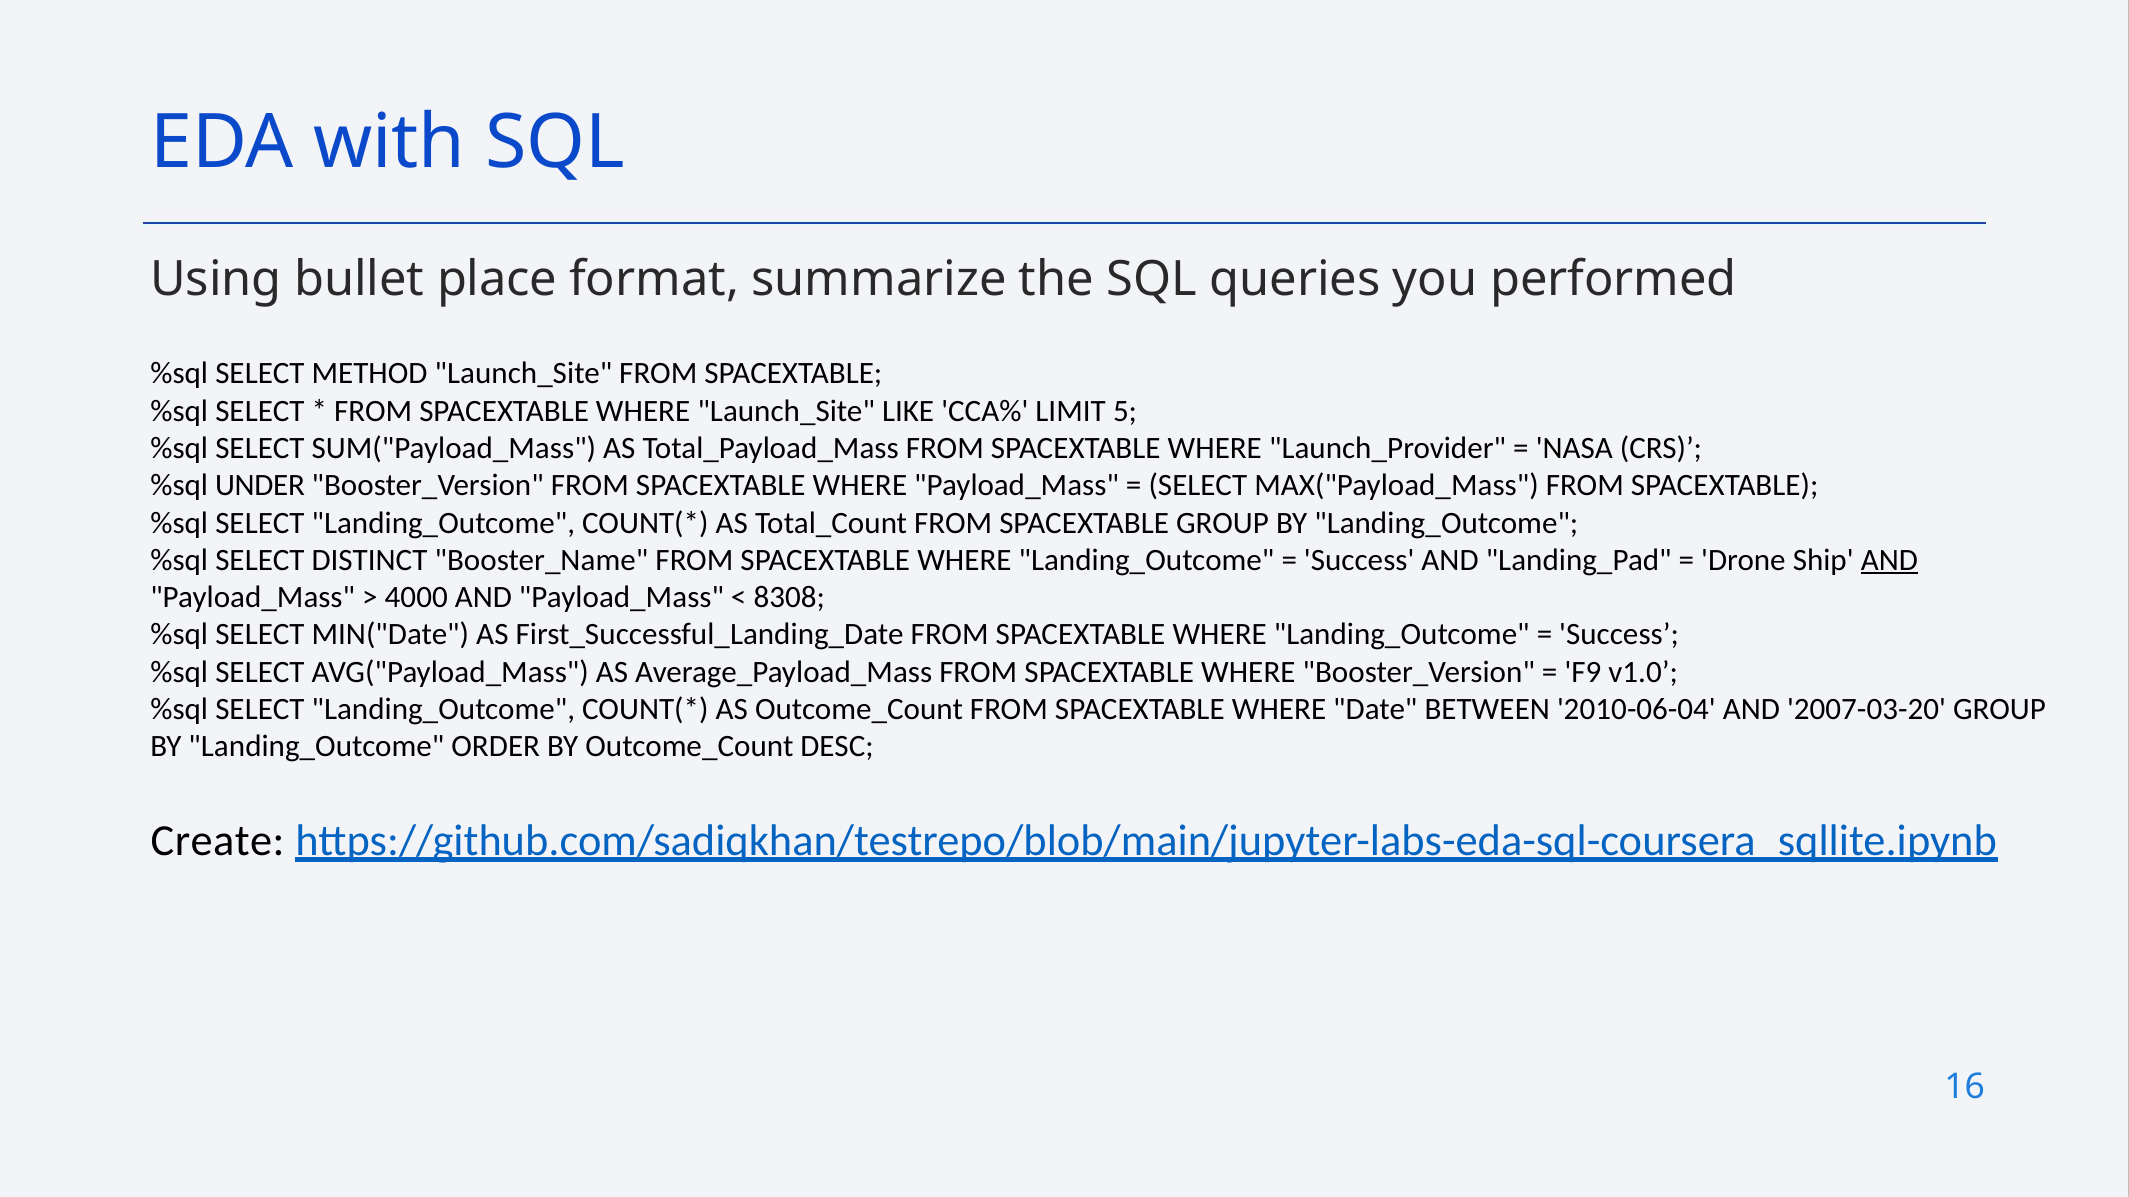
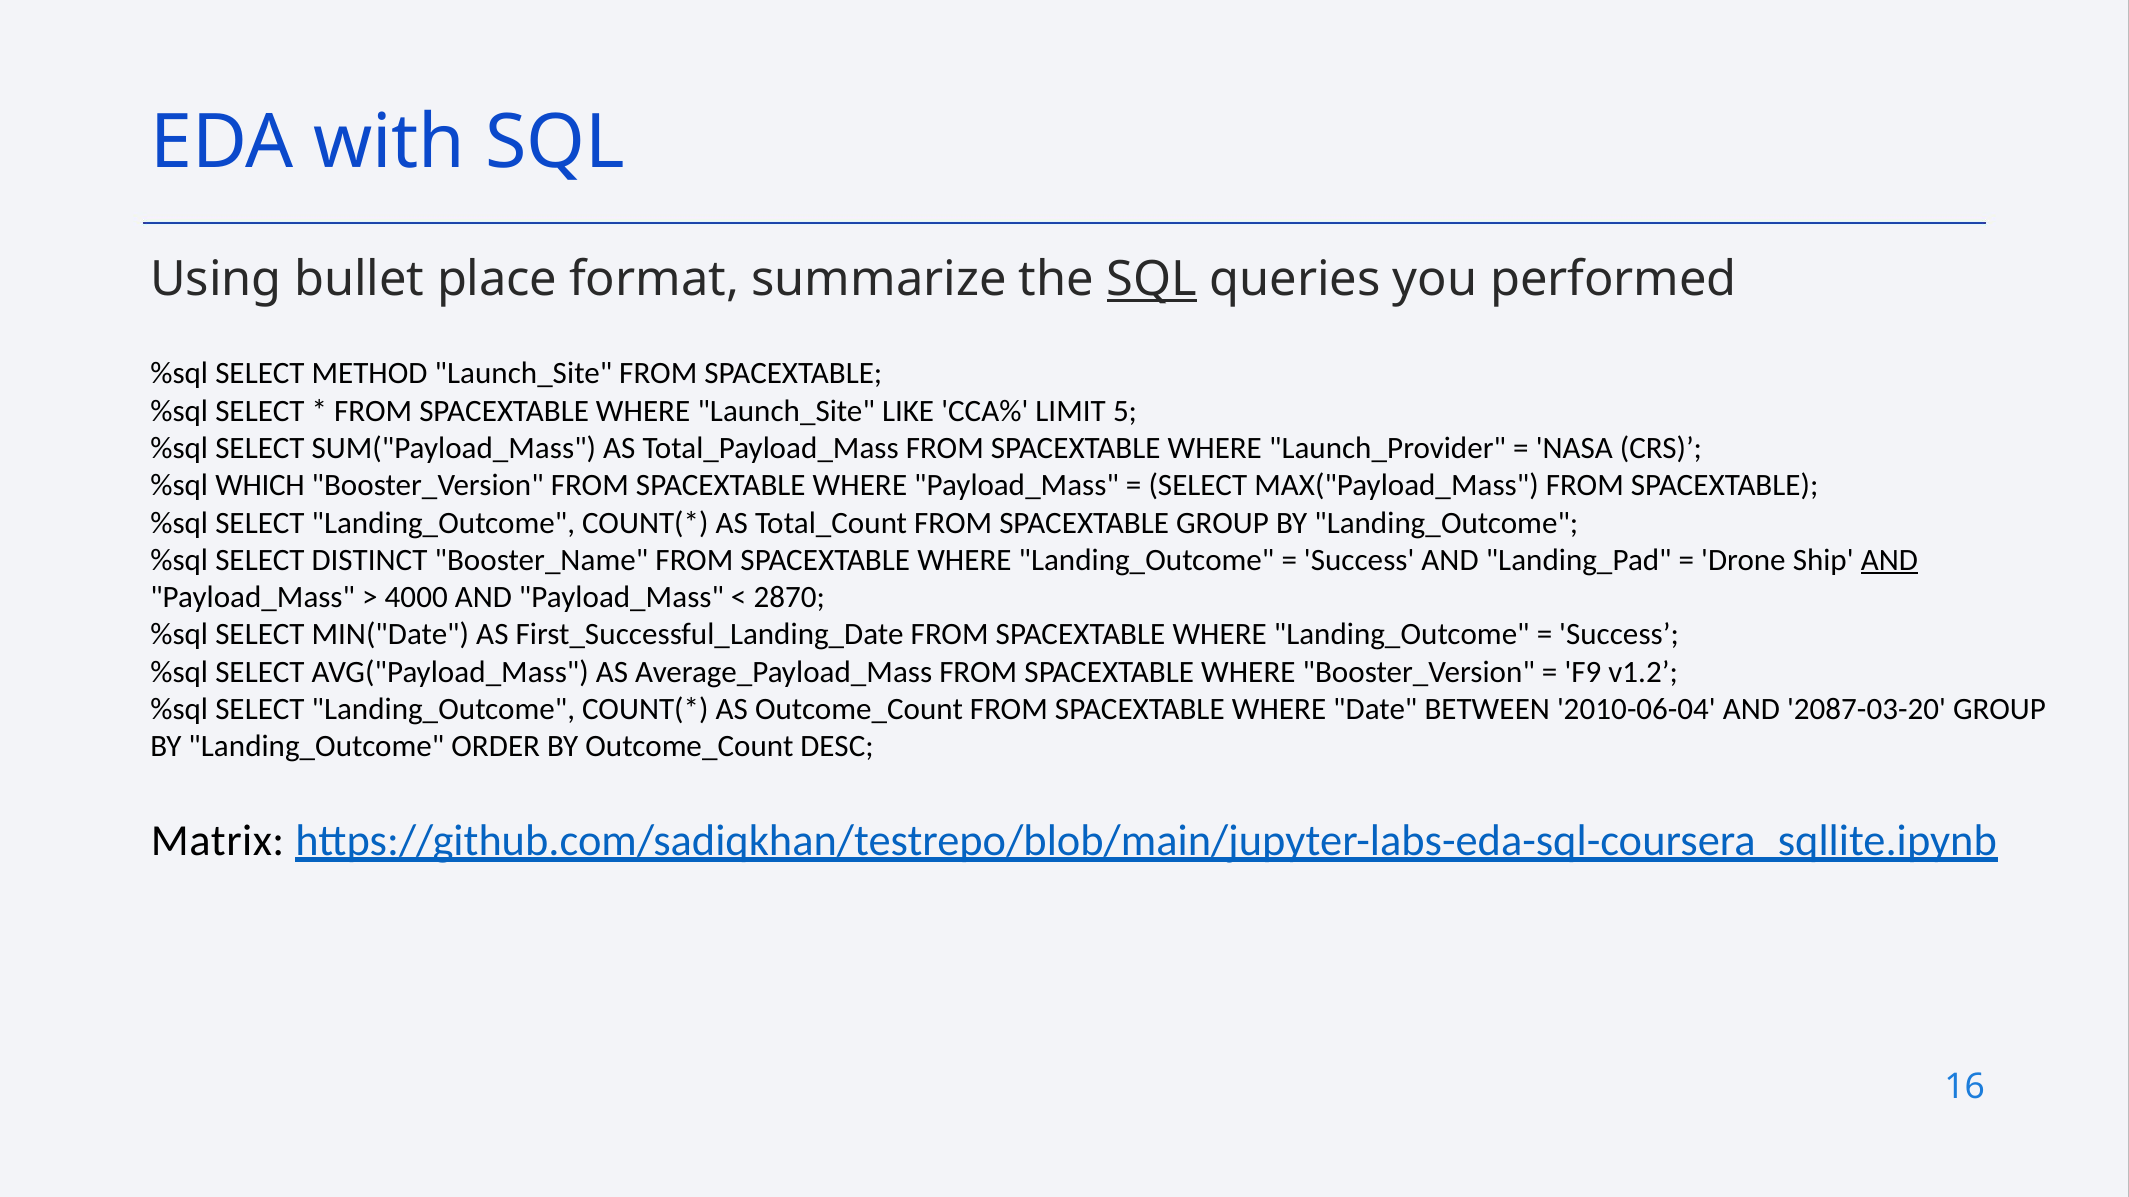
SQL underline: none -> present (1152, 279)
UNDER: UNDER -> WHICH (260, 486)
8308: 8308 -> 2870 (789, 598)
v1.0: v1.0 -> v1.2 (1643, 672)
2007-03-20: 2007-03-20 -> 2087-03-20 (1866, 709)
Create: Create -> Matrix (218, 841)
